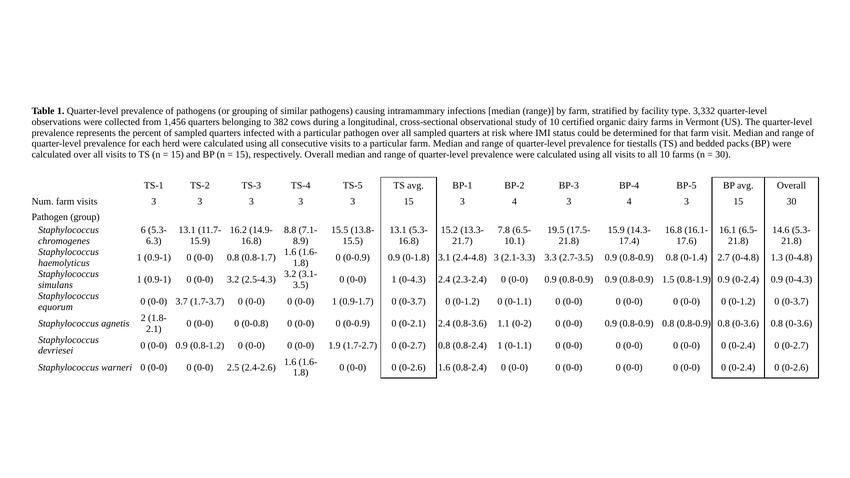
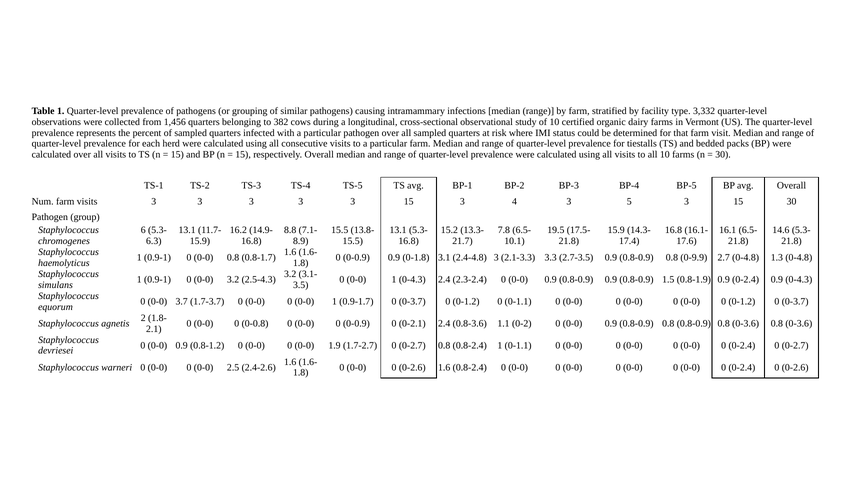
4 3 4: 4 -> 5 (629, 202)
0-1.4: 0-1.4 -> 0-9.9 (694, 258)
